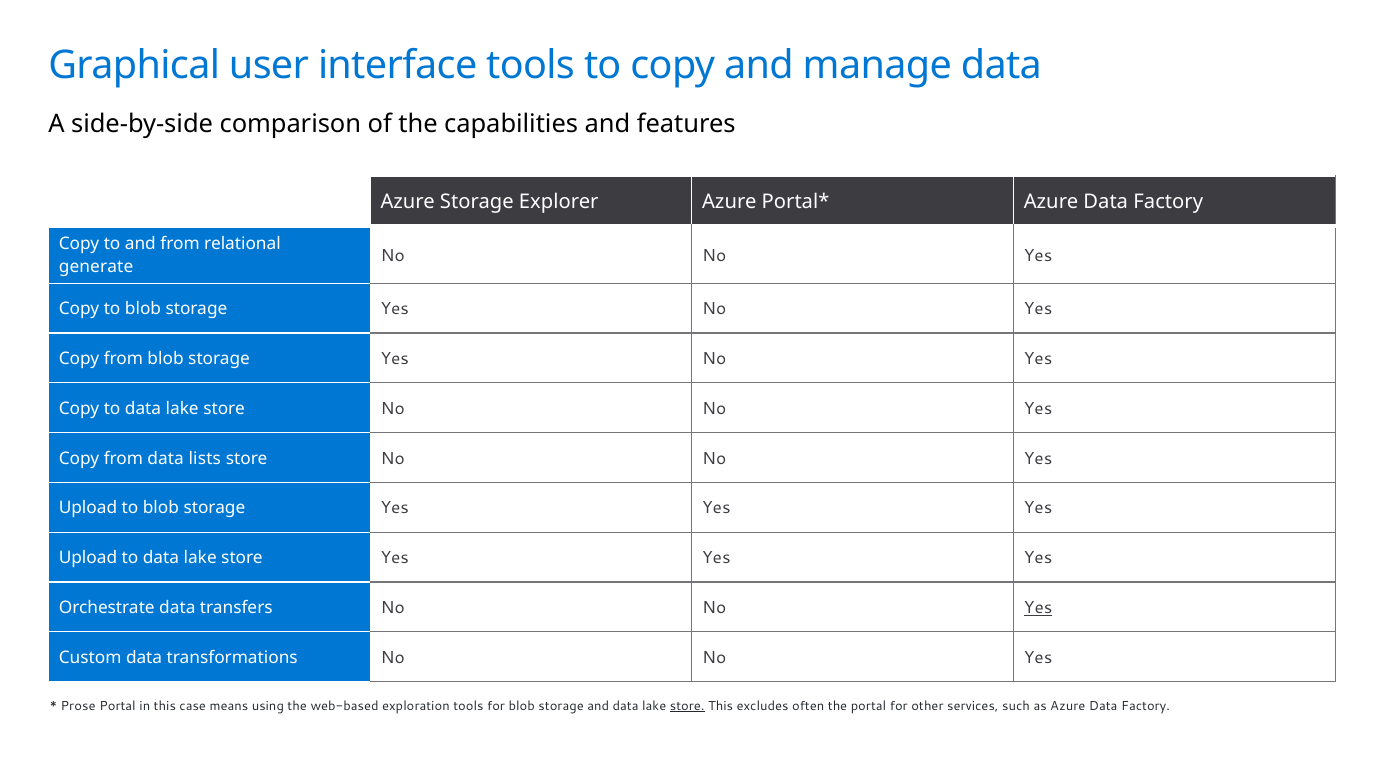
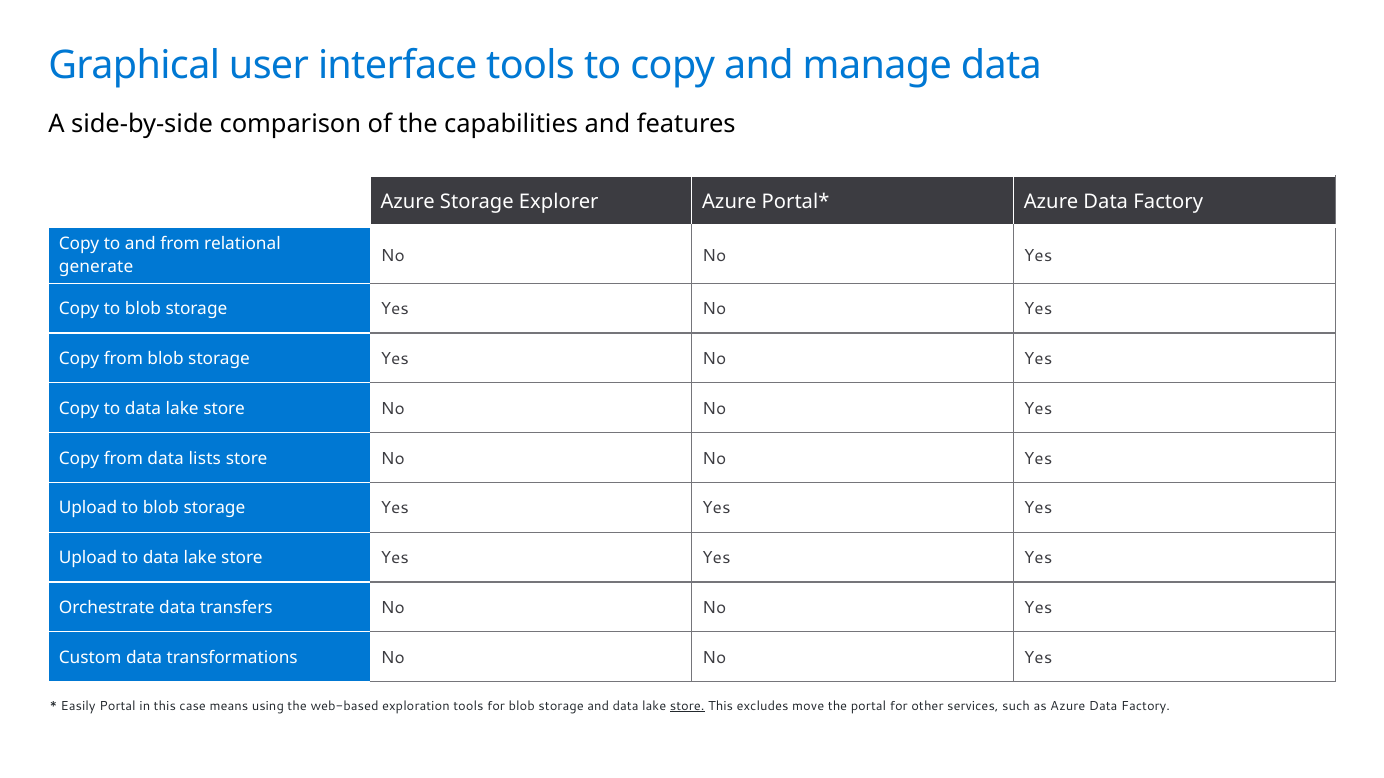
Yes underline: present -> none (1038, 608)
Prose: Prose -> Easily (78, 707)
often: often -> move (808, 707)
